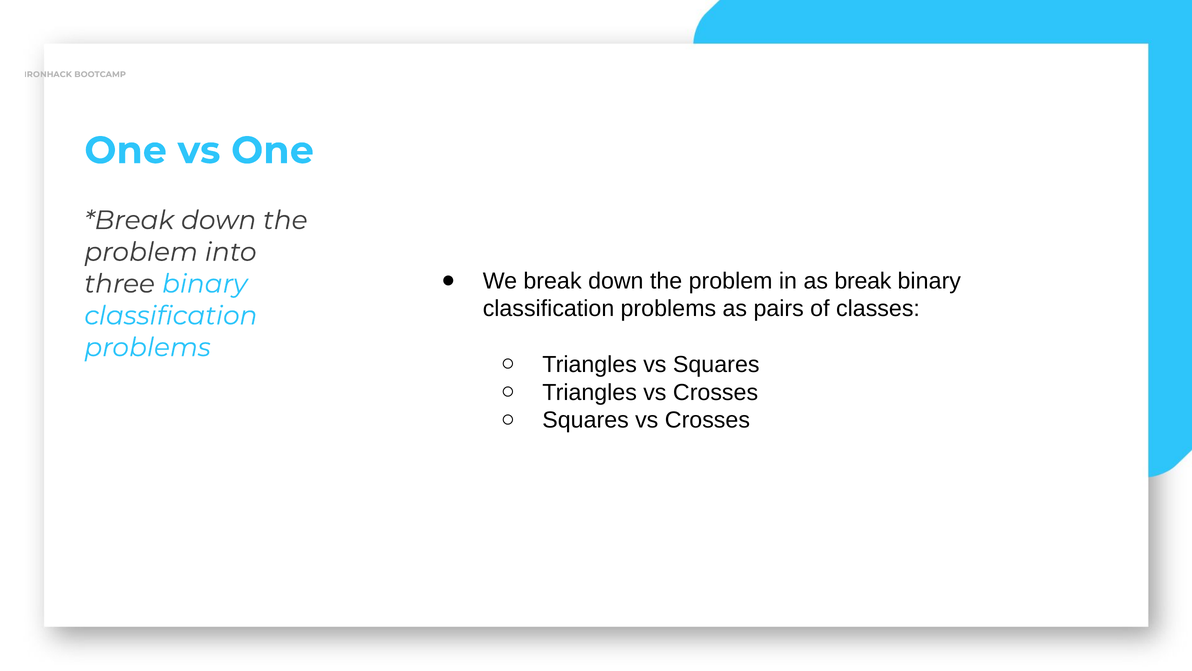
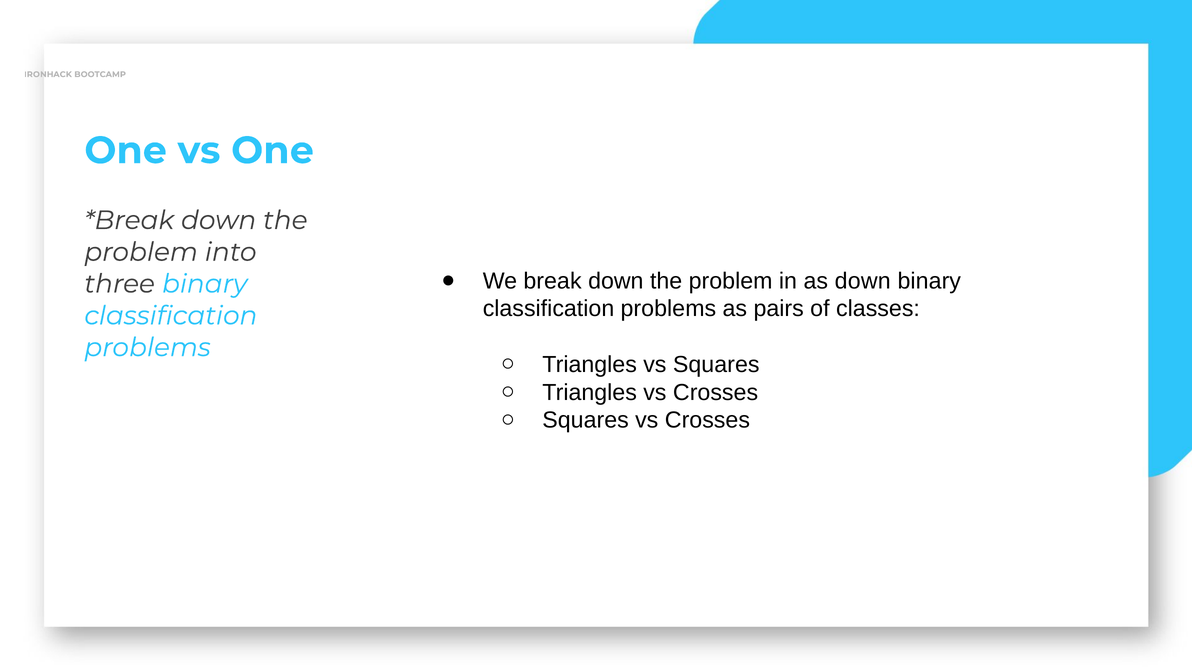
as break: break -> down (863, 281)
